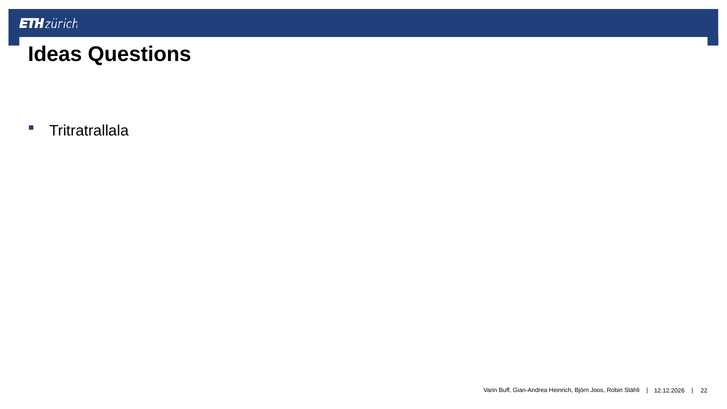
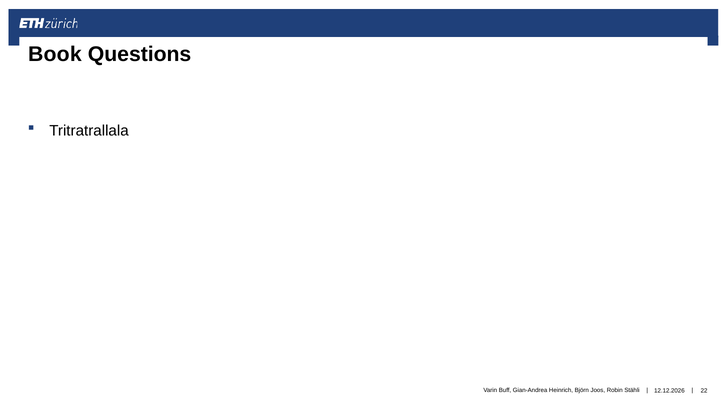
Ideas: Ideas -> Book (55, 54)
